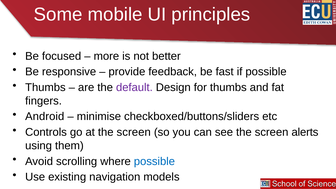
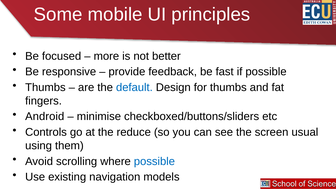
default colour: purple -> blue (134, 87)
at the screen: screen -> reduce (134, 132)
alerts: alerts -> usual (305, 132)
